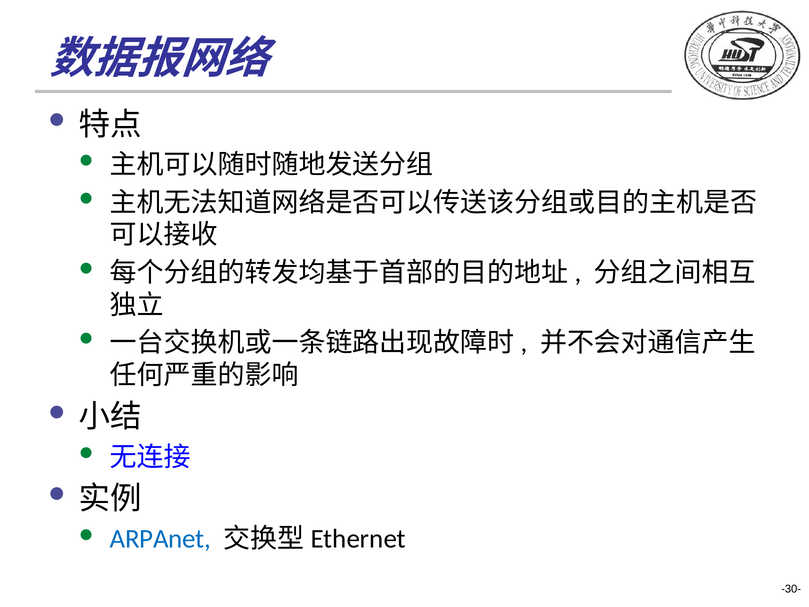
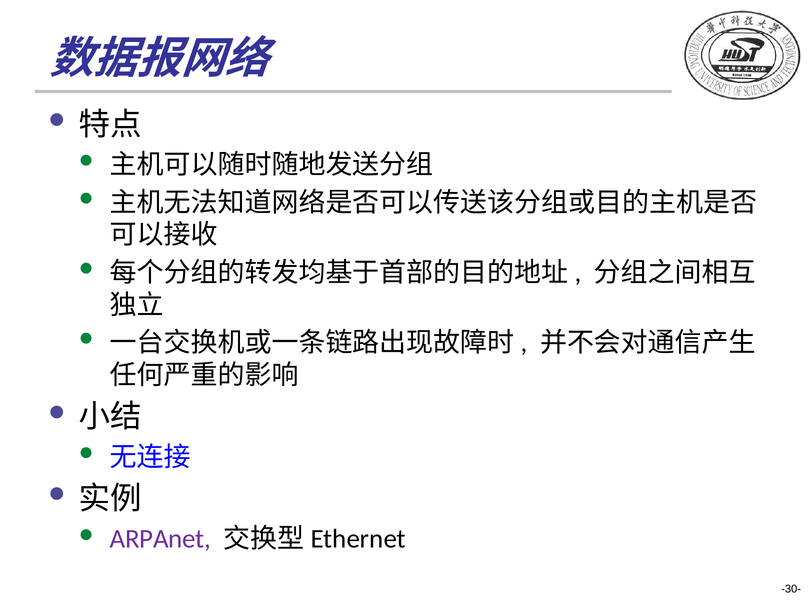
ARPAnet colour: blue -> purple (160, 539)
